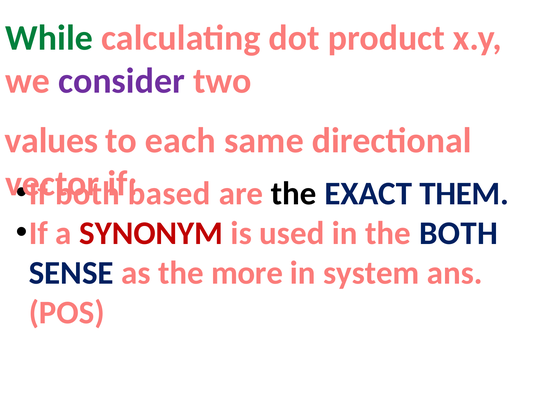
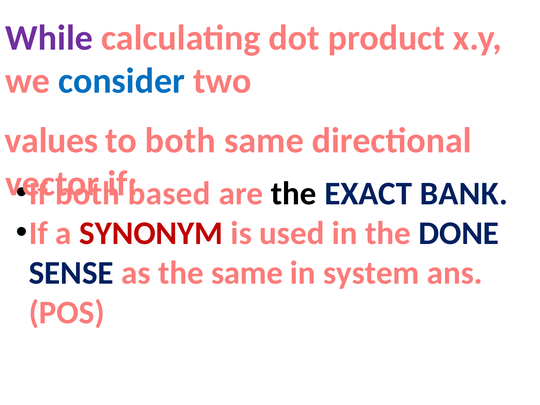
While colour: green -> purple (49, 38)
consider colour: purple -> blue (121, 81)
to each: each -> both (180, 141)
THEM: THEM -> BANK (464, 194)
the BOTH: BOTH -> DONE (459, 233)
the more: more -> same (247, 273)
